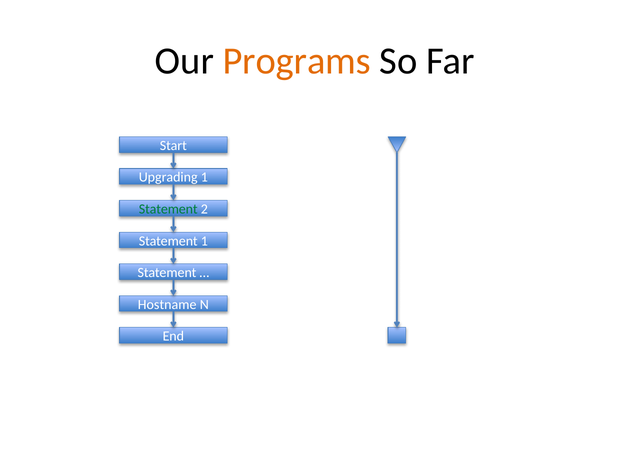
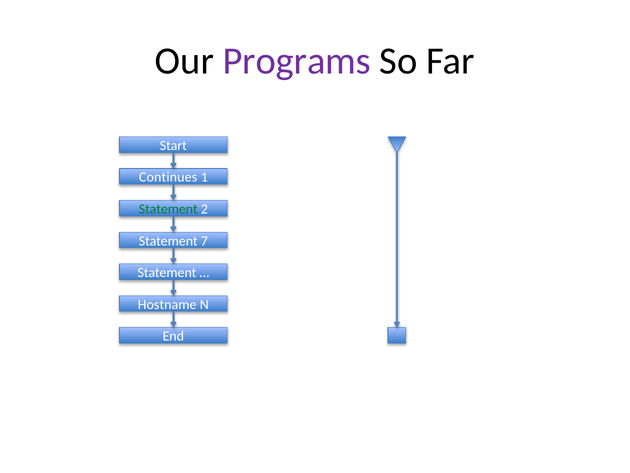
Programs colour: orange -> purple (297, 61)
Upgrading: Upgrading -> Continues (168, 177)
Statement 1: 1 -> 7 (204, 241)
